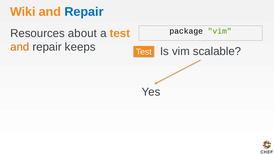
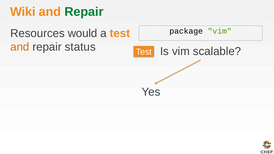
Repair colour: blue -> green (84, 12)
about: about -> would (83, 33)
keeps: keeps -> status (80, 47)
